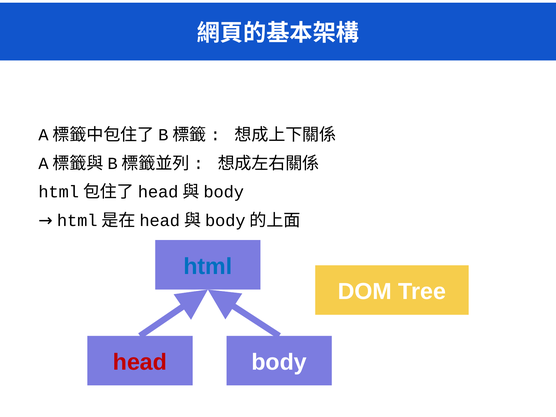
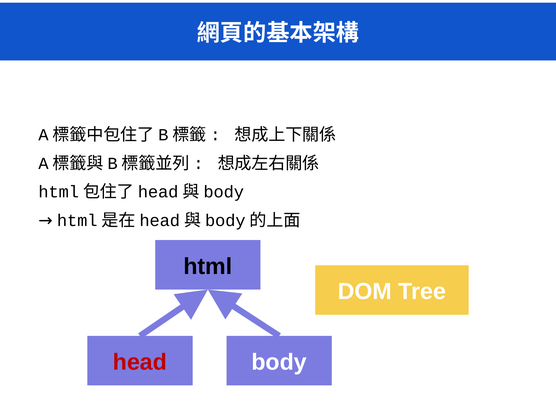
html colour: blue -> black (208, 266)
